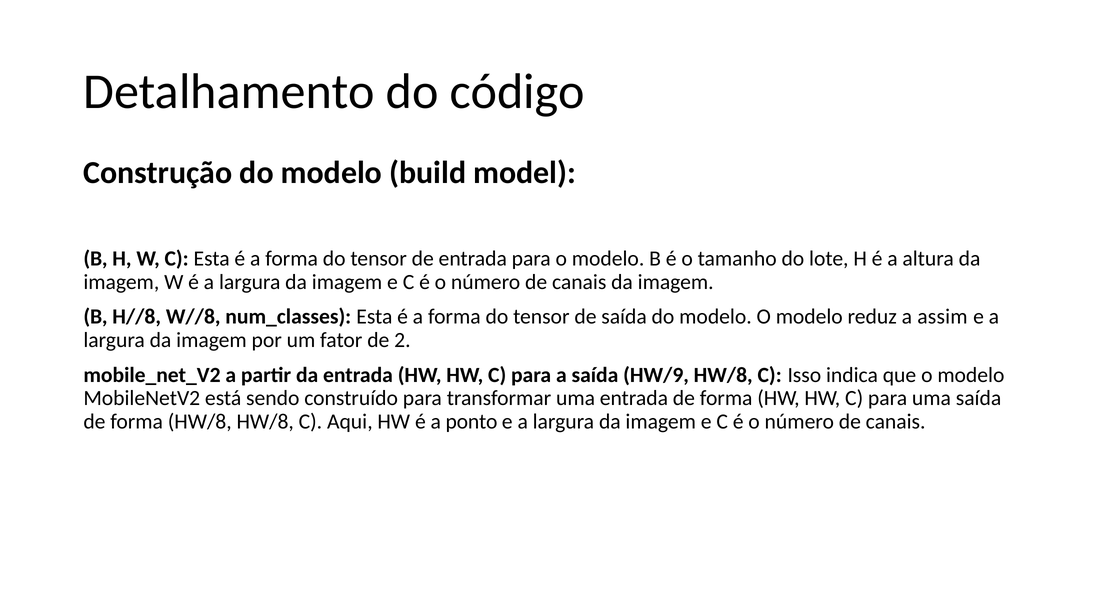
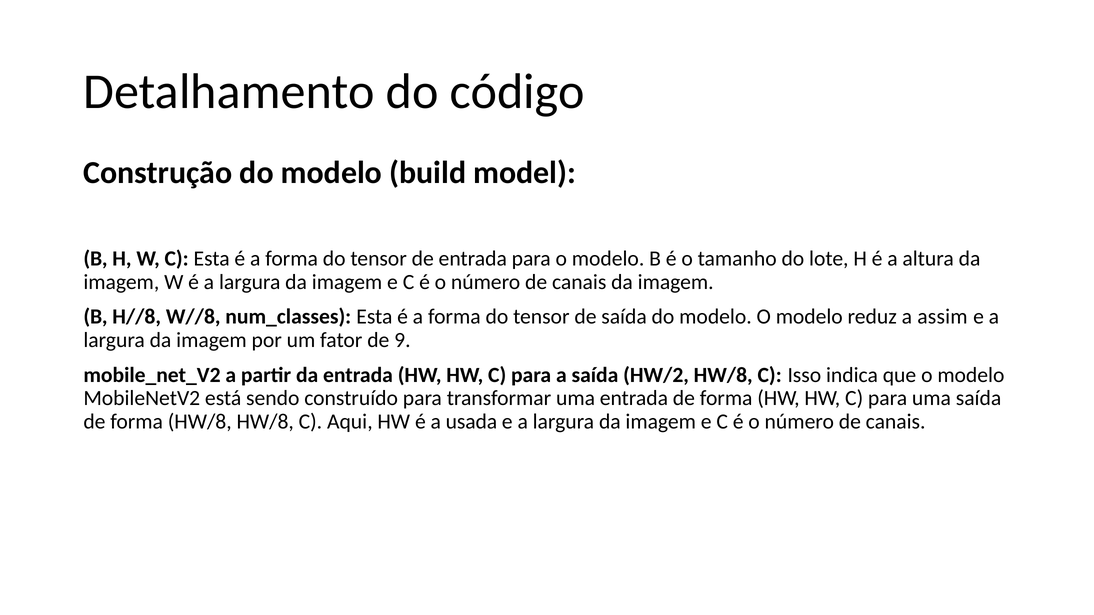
2: 2 -> 9 (402, 340)
HW/9: HW/9 -> HW/2 (656, 375)
a ponto: ponto -> usada (471, 422)
